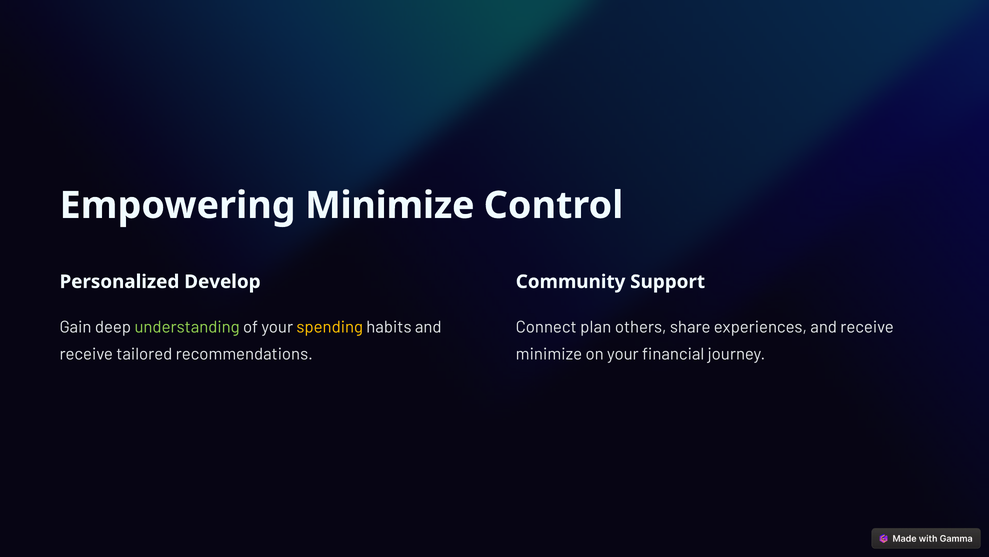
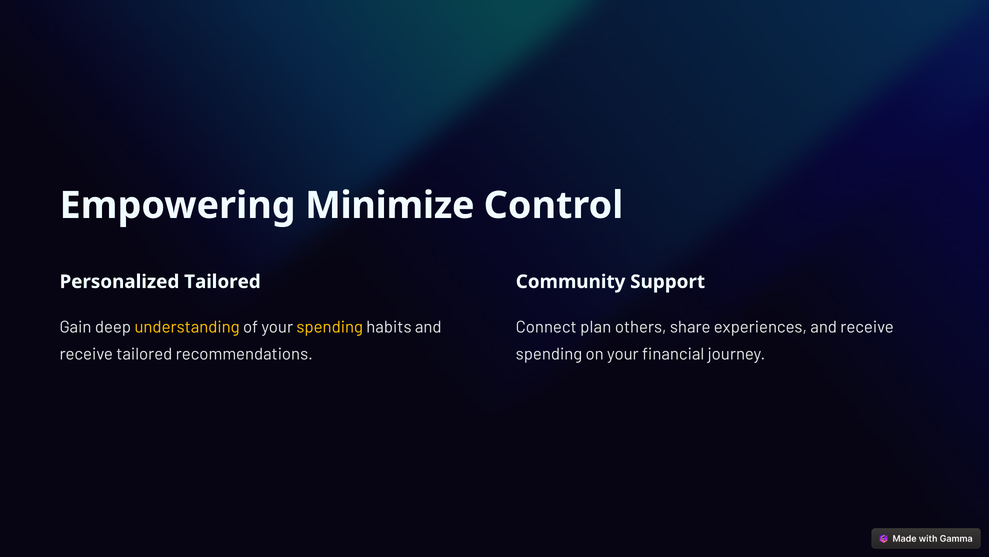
Personalized Develop: Develop -> Tailored (222, 281)
understanding colour: light green -> yellow (187, 327)
minimize: minimize -> spending (549, 354)
